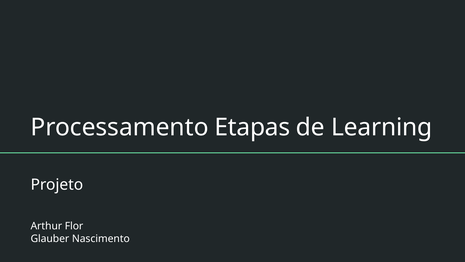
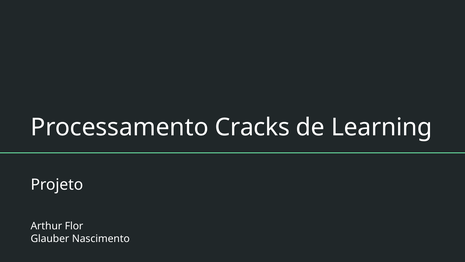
Etapas: Etapas -> Cracks (252, 127)
